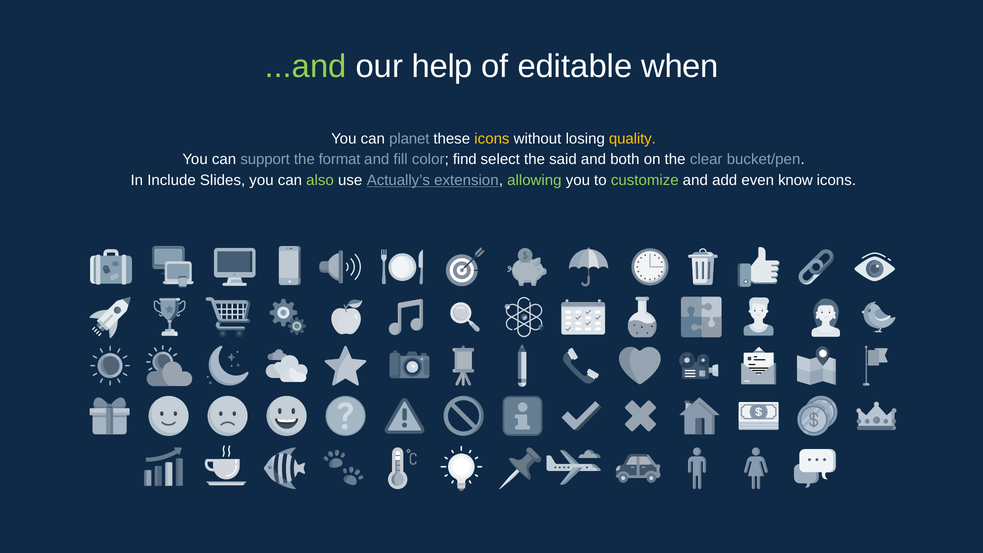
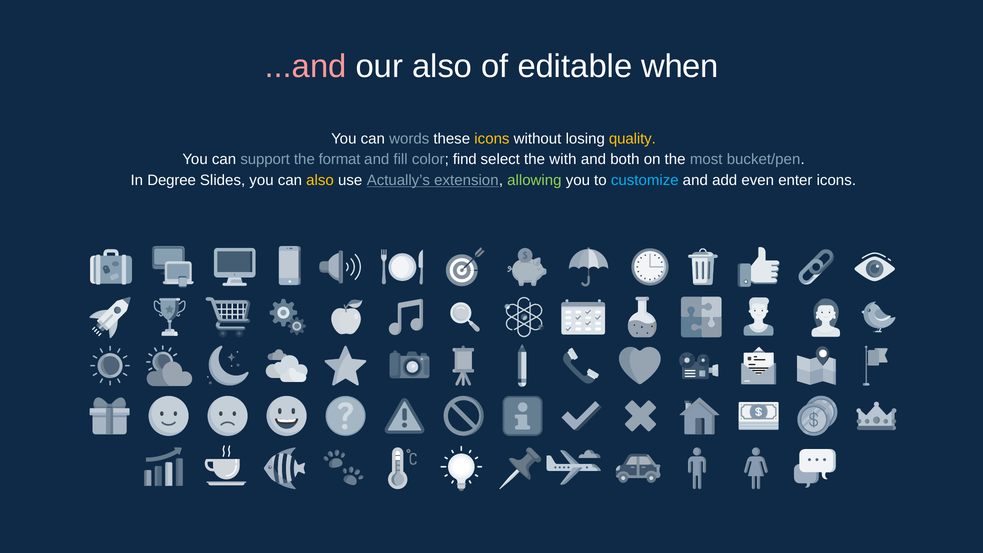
...and colour: light green -> pink (306, 67)
our help: help -> also (442, 67)
planet: planet -> words (409, 139)
said: said -> with (563, 159)
clear: clear -> most (706, 159)
Include: Include -> Degree (172, 180)
also colour: light green -> yellow (320, 180)
customize colour: light green -> light blue (645, 180)
know: know -> enter (795, 180)
